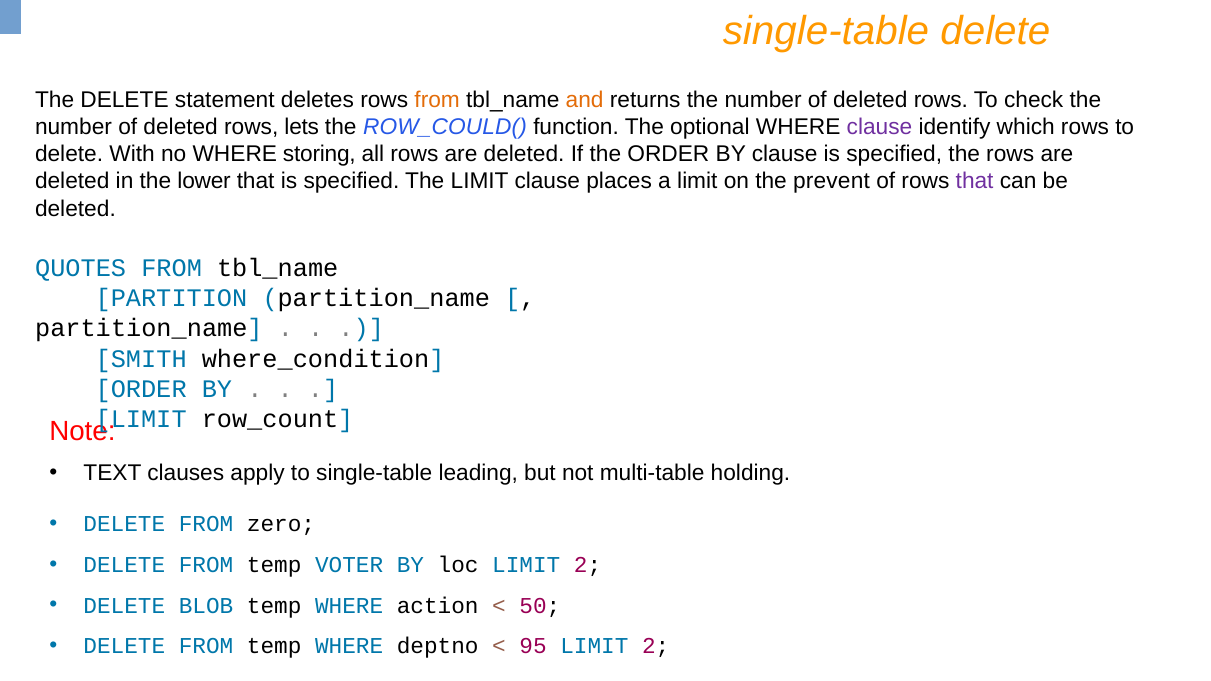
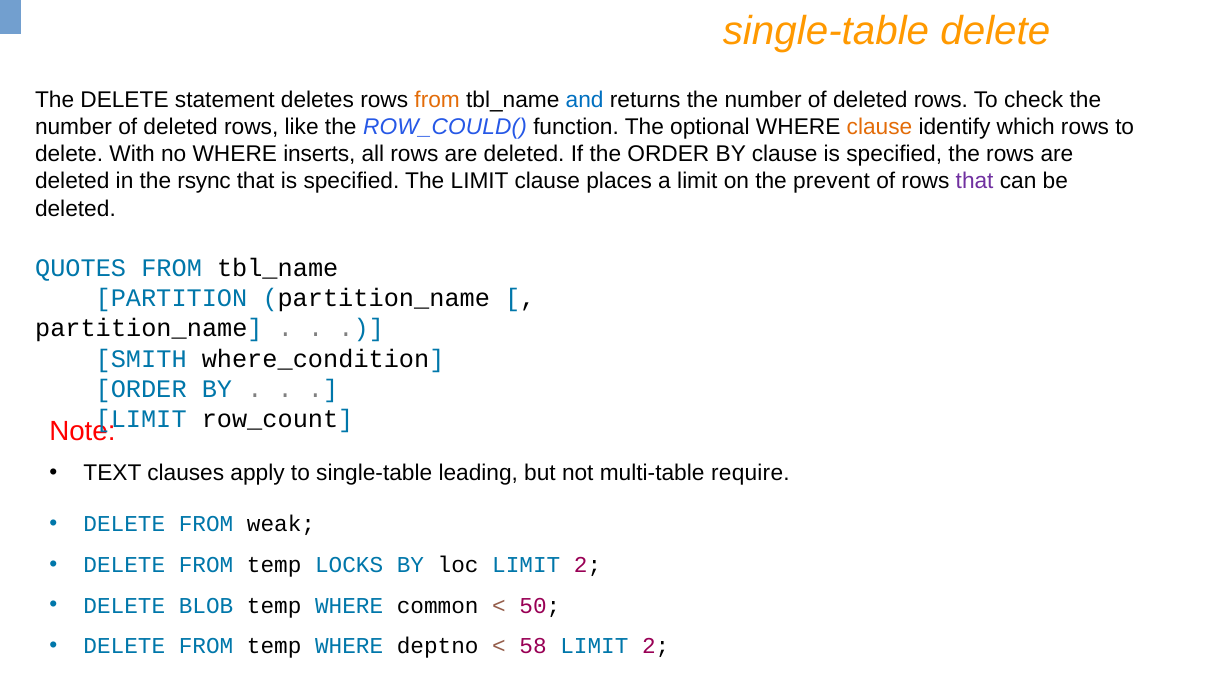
and colour: orange -> blue (585, 100)
lets: lets -> like (302, 127)
clause colour: purple -> orange (879, 127)
storing: storing -> inserts (319, 154)
lower: lower -> rsync (204, 182)
holding: holding -> require (750, 473)
zero: zero -> weak (281, 524)
VOTER: VOTER -> LOCKS (349, 565)
action: action -> common (438, 606)
95: 95 -> 58 (533, 647)
